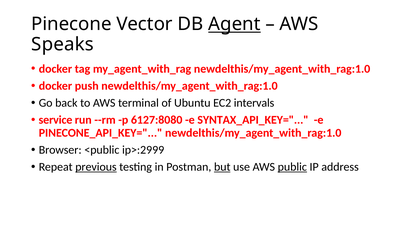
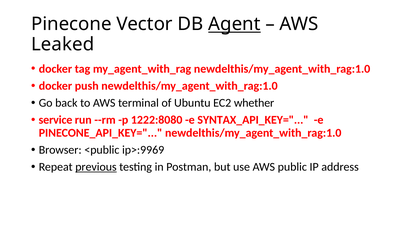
Speaks: Speaks -> Leaked (63, 44)
intervals: intervals -> whether (254, 103)
6127:8080: 6127:8080 -> 1222:8080 (157, 120)
ip>:2999: ip>:2999 -> ip>:9969 (143, 150)
but underline: present -> none (222, 167)
public underline: present -> none (292, 167)
